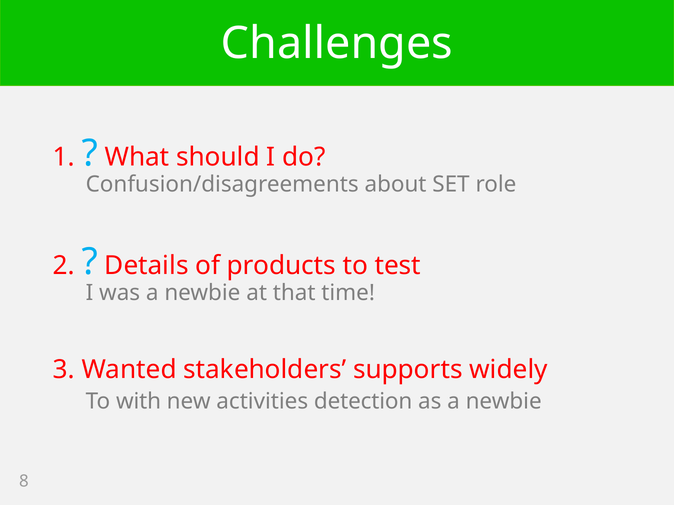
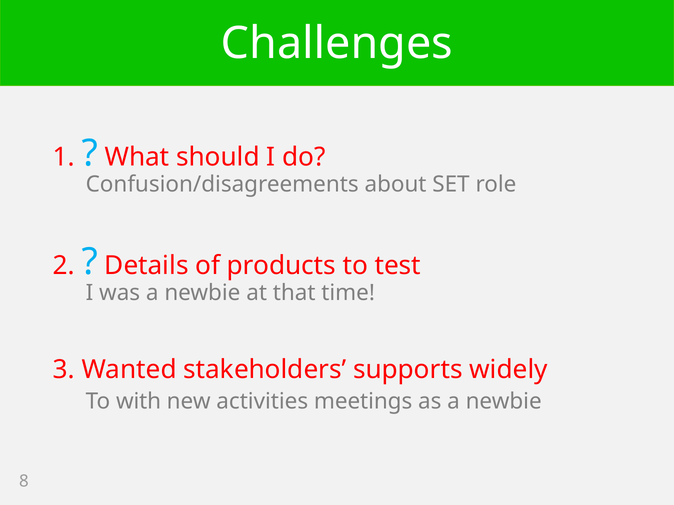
detection: detection -> meetings (363, 402)
